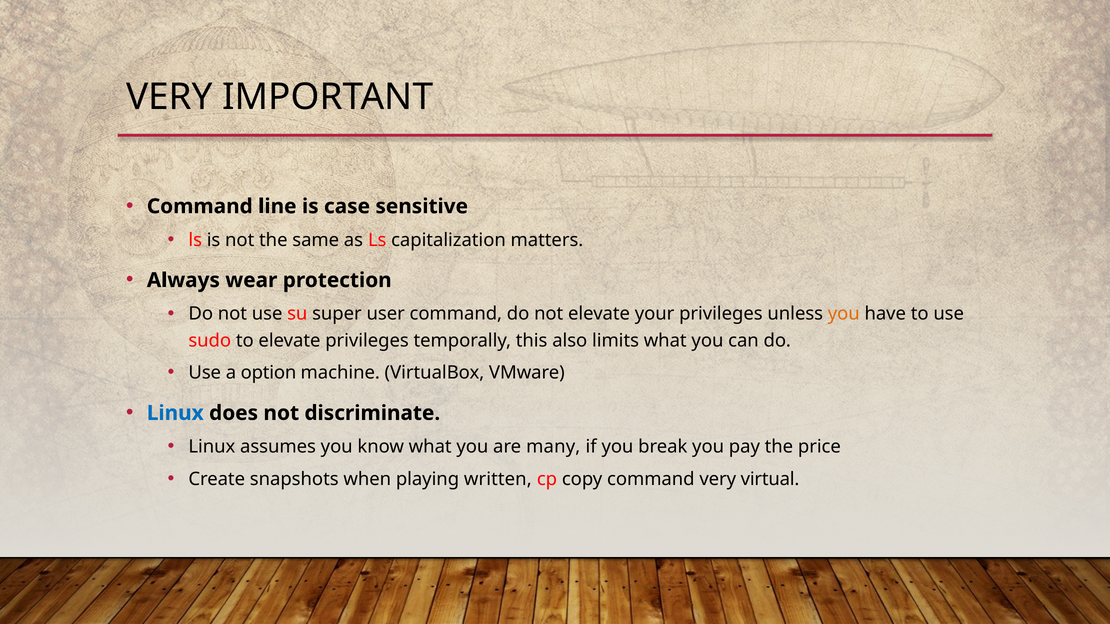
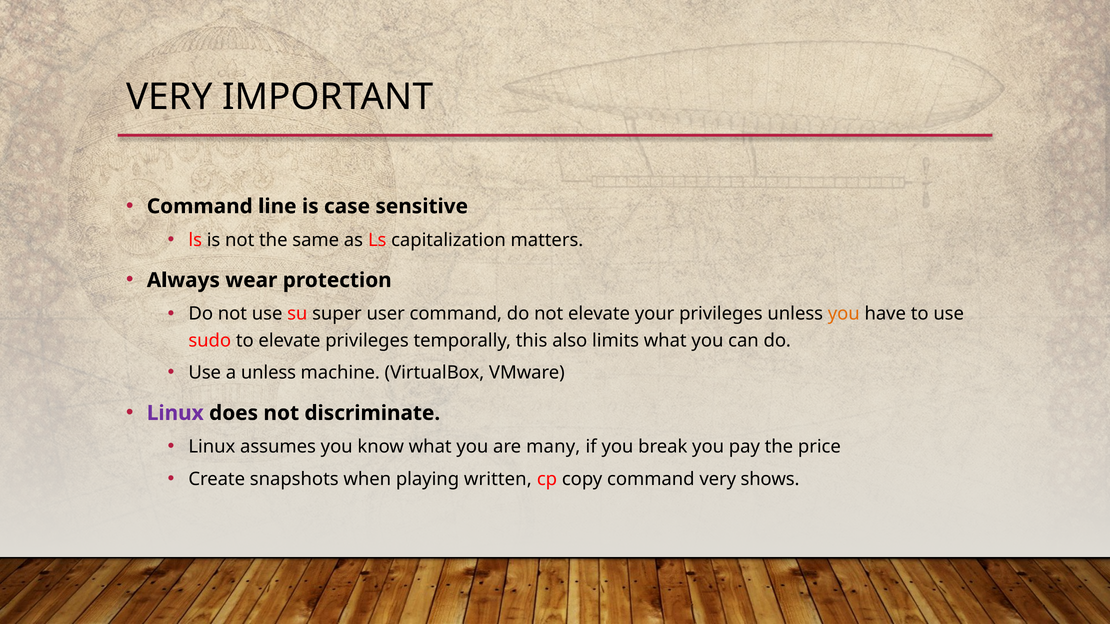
a option: option -> unless (268, 373)
Linux colour: blue -> purple (175, 413)
virtual: virtual -> shows (770, 479)
